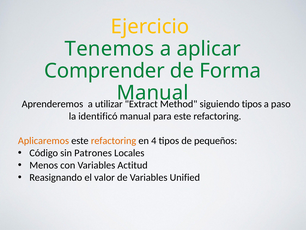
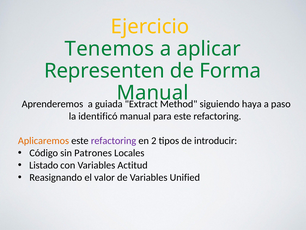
Comprender: Comprender -> Representen (104, 71)
utilizar: utilizar -> guiada (109, 104)
siguiendo tipos: tipos -> haya (252, 104)
refactoring colour: orange -> purple (114, 140)
4: 4 -> 2 (154, 140)
pequeños: pequeños -> introducir (216, 140)
Menos: Menos -> Listado (44, 165)
